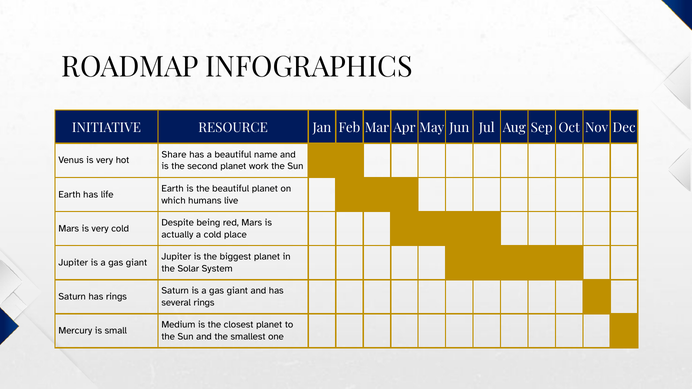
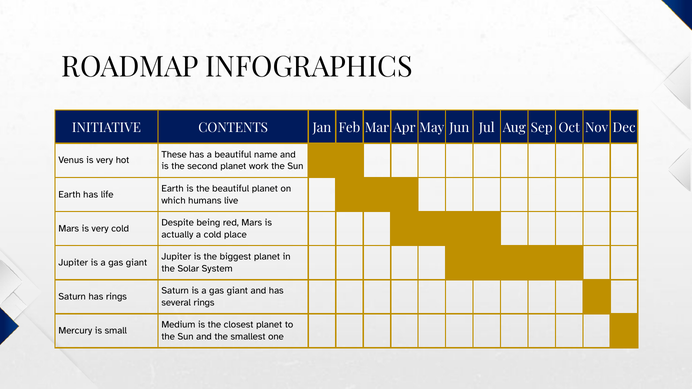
RESOURCE: RESOURCE -> CONTENTS (233, 128)
Share: Share -> These (174, 154)
